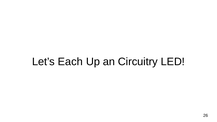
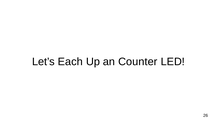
Circuitry: Circuitry -> Counter (138, 62)
